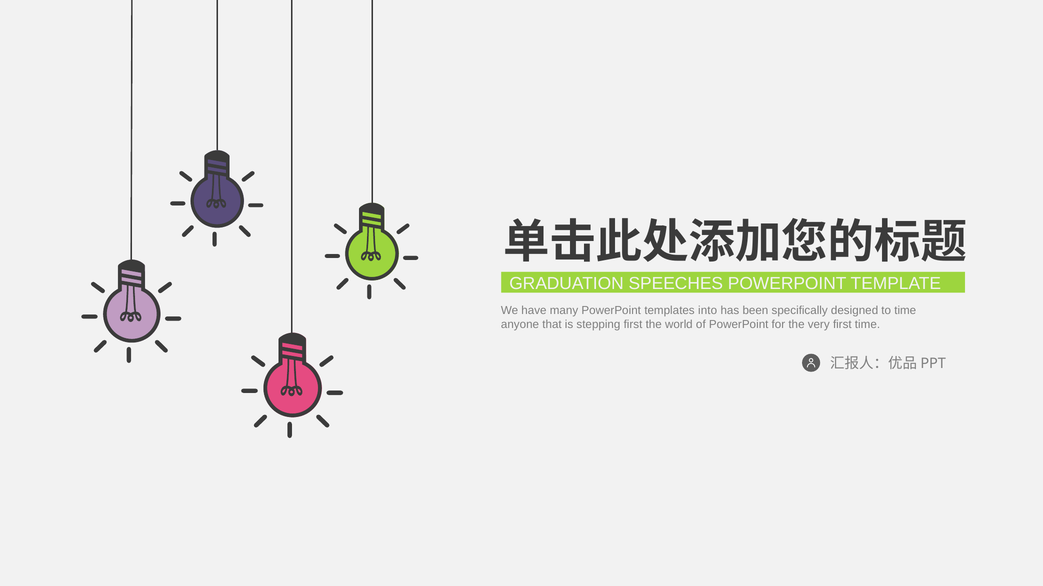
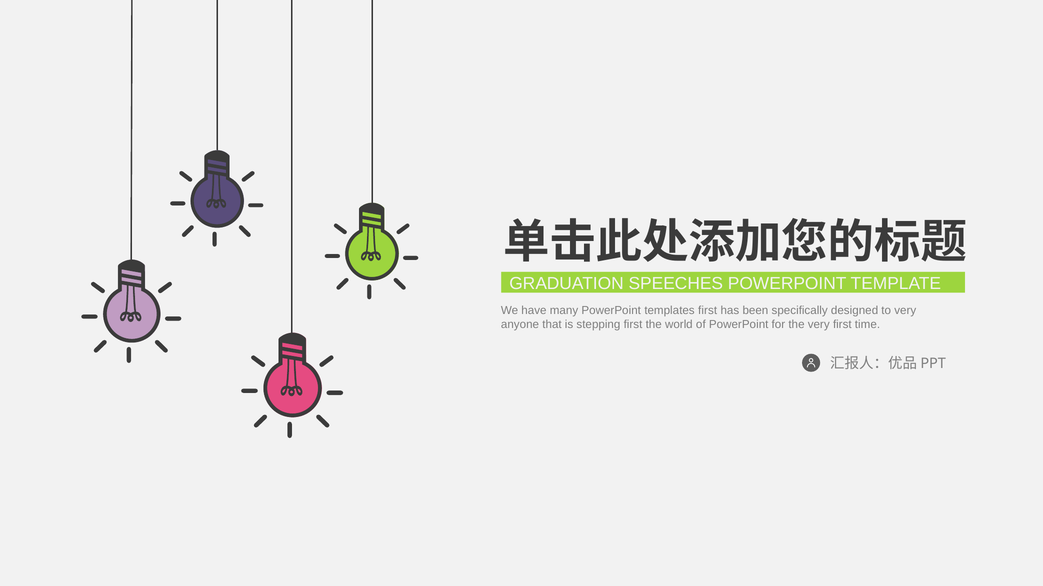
templates into: into -> first (708, 311)
to time: time -> very (905, 311)
